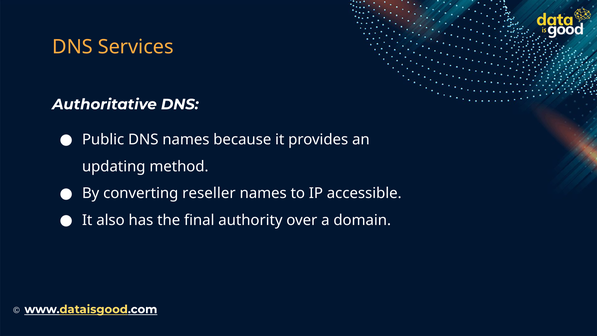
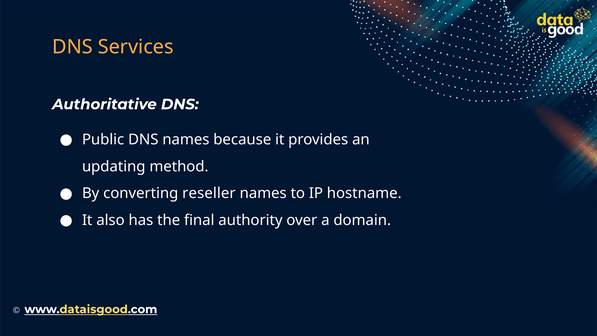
accessible: accessible -> hostname (364, 193)
